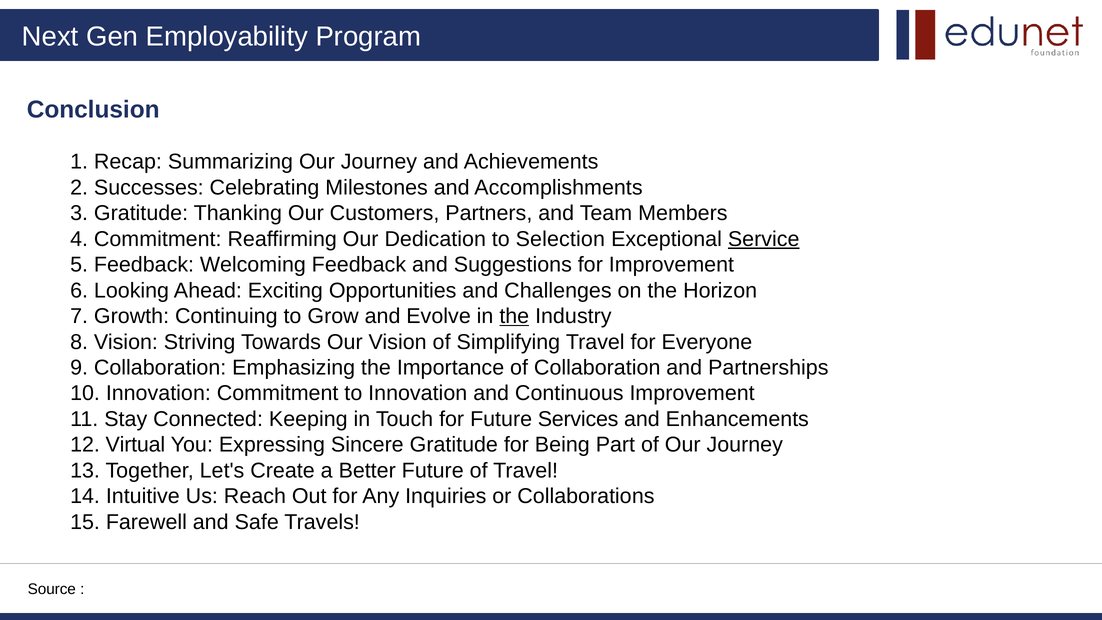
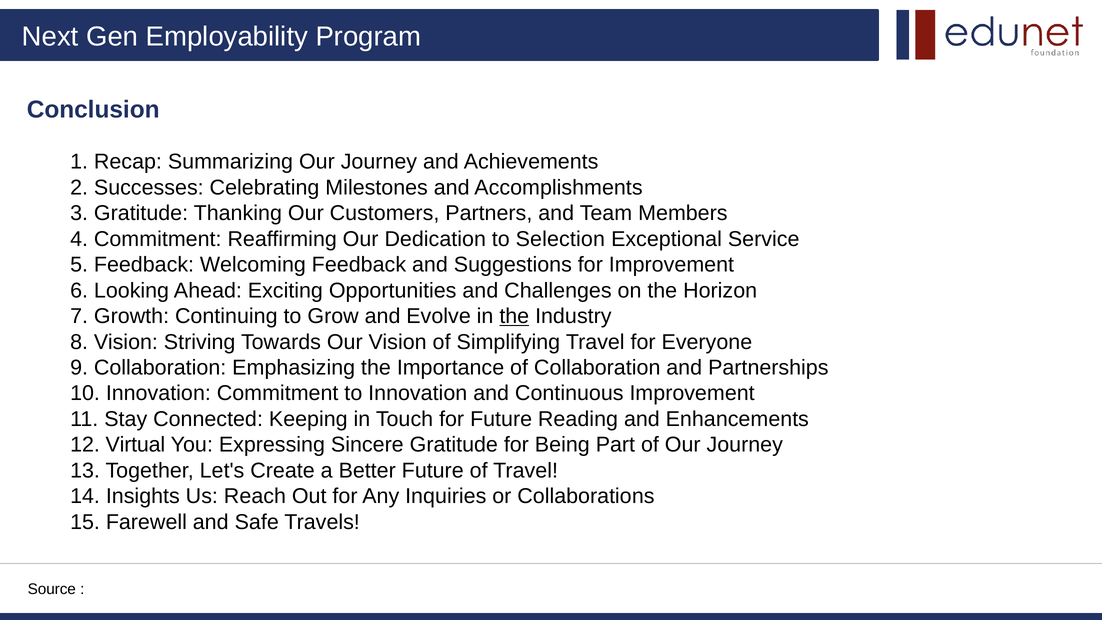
Service underline: present -> none (764, 239)
Services: Services -> Reading (578, 419)
Intuitive: Intuitive -> Insights (143, 496)
